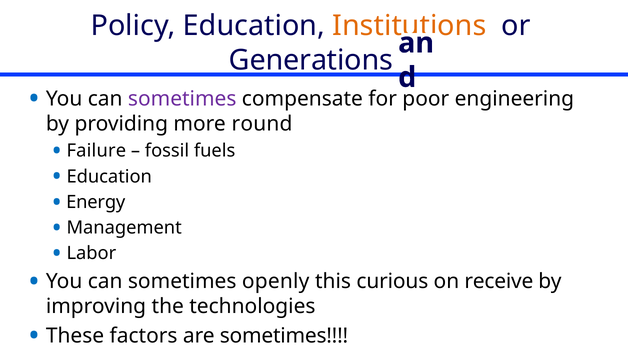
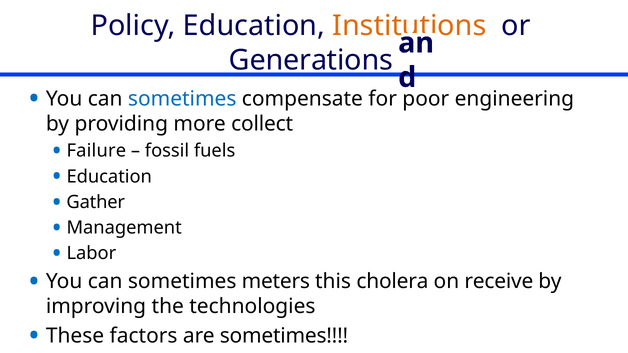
sometimes colour: purple -> blue (182, 99)
round: round -> collect (262, 124)
Energy: Energy -> Gather (96, 202)
openly: openly -> meters (276, 282)
curious: curious -> cholera (392, 282)
